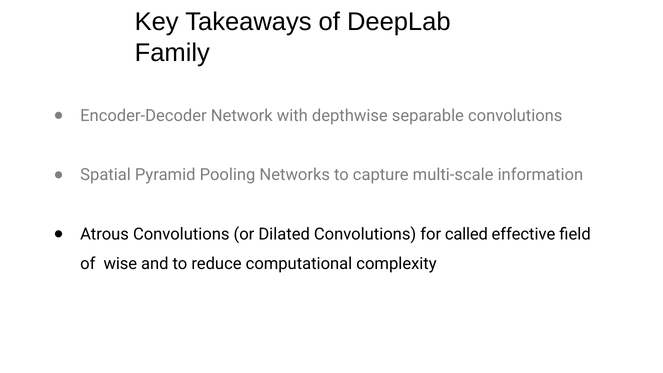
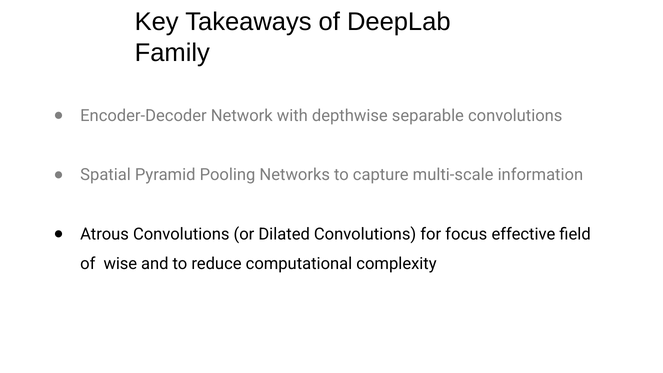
called: called -> focus (466, 234)
